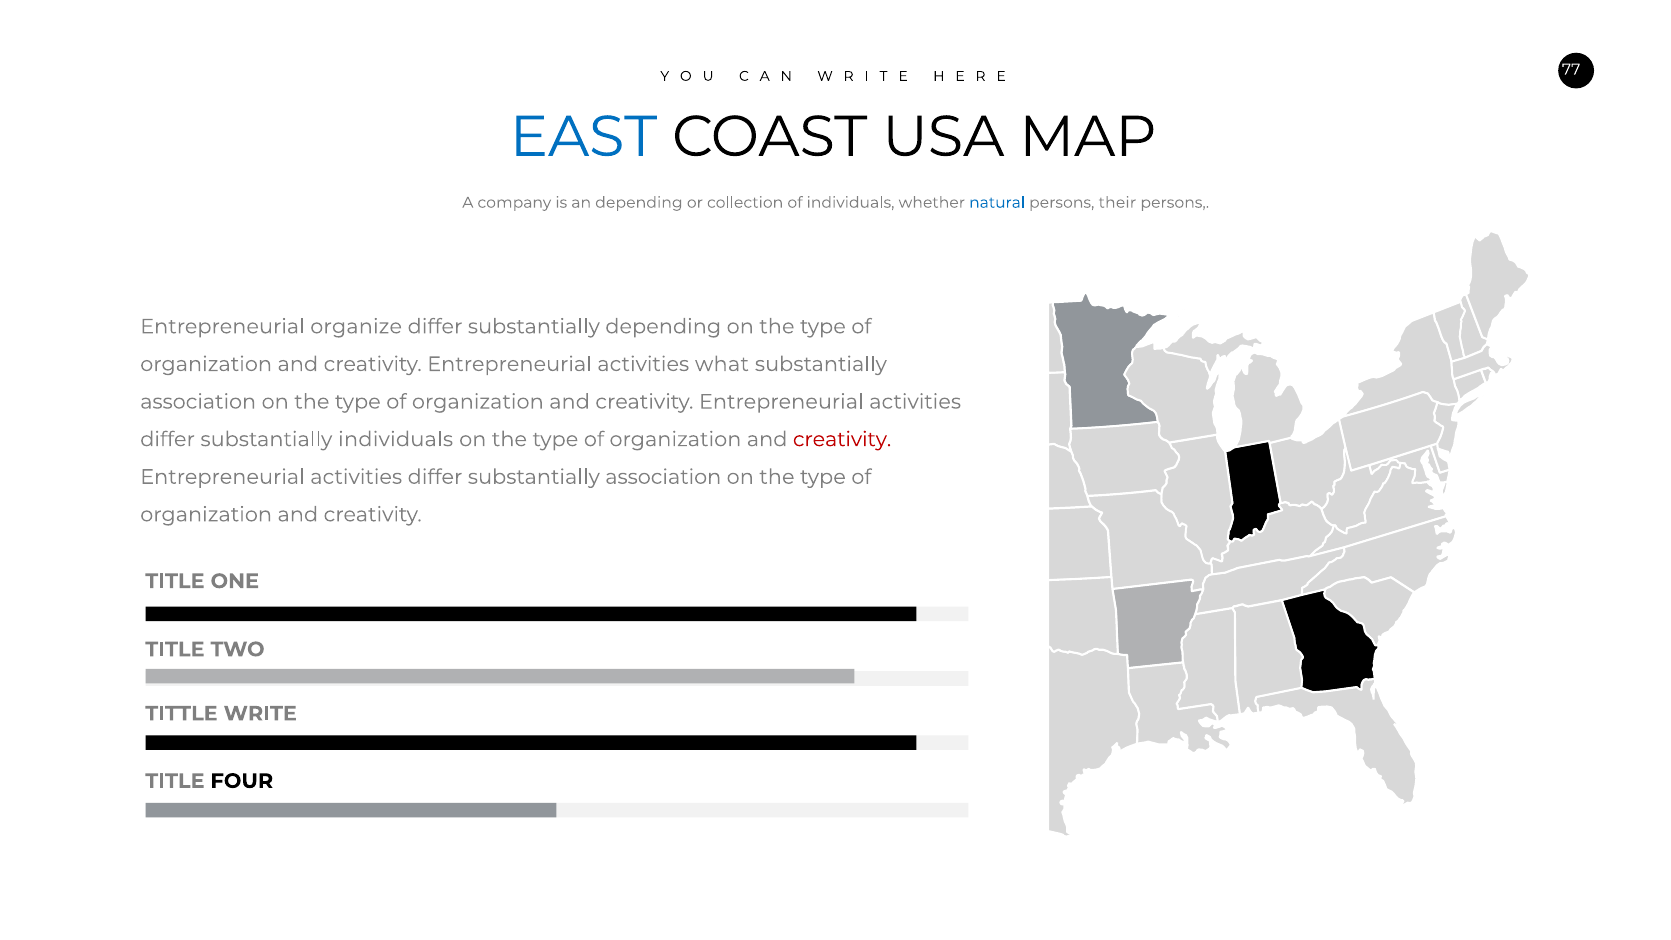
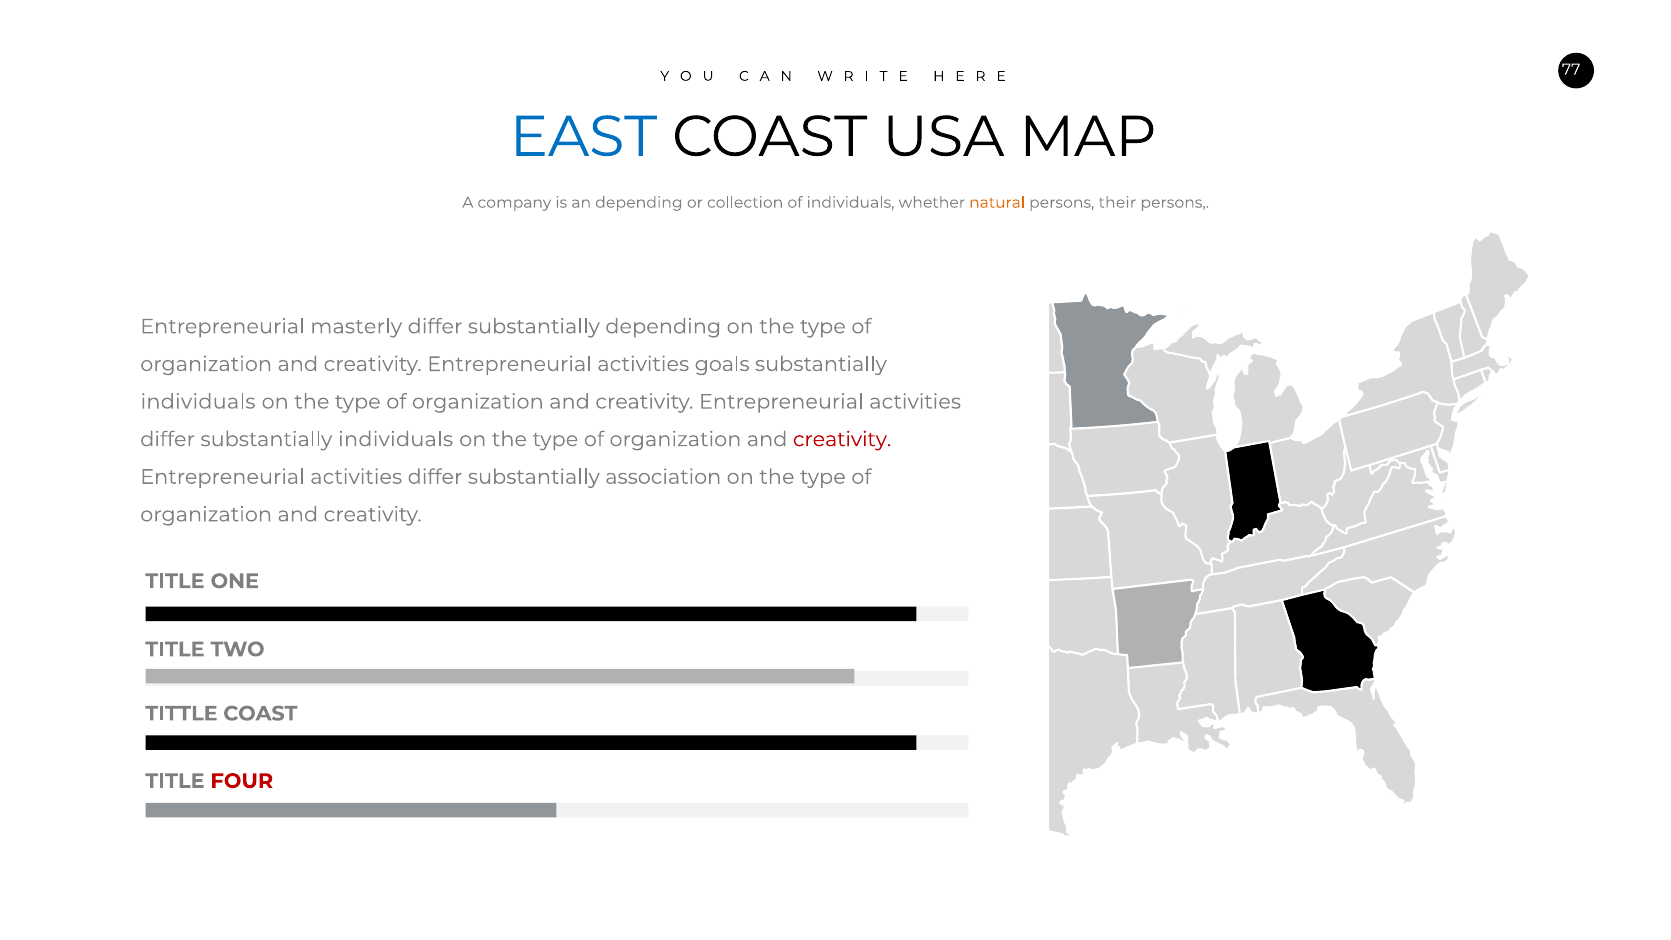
natural colour: blue -> orange (997, 203)
organize: organize -> masterly (356, 327)
what: what -> goals (722, 364)
association: association -> individuals (198, 402)
TITTLE WRITE: WRITE -> COAST (260, 714)
FOUR colour: black -> red (242, 781)
